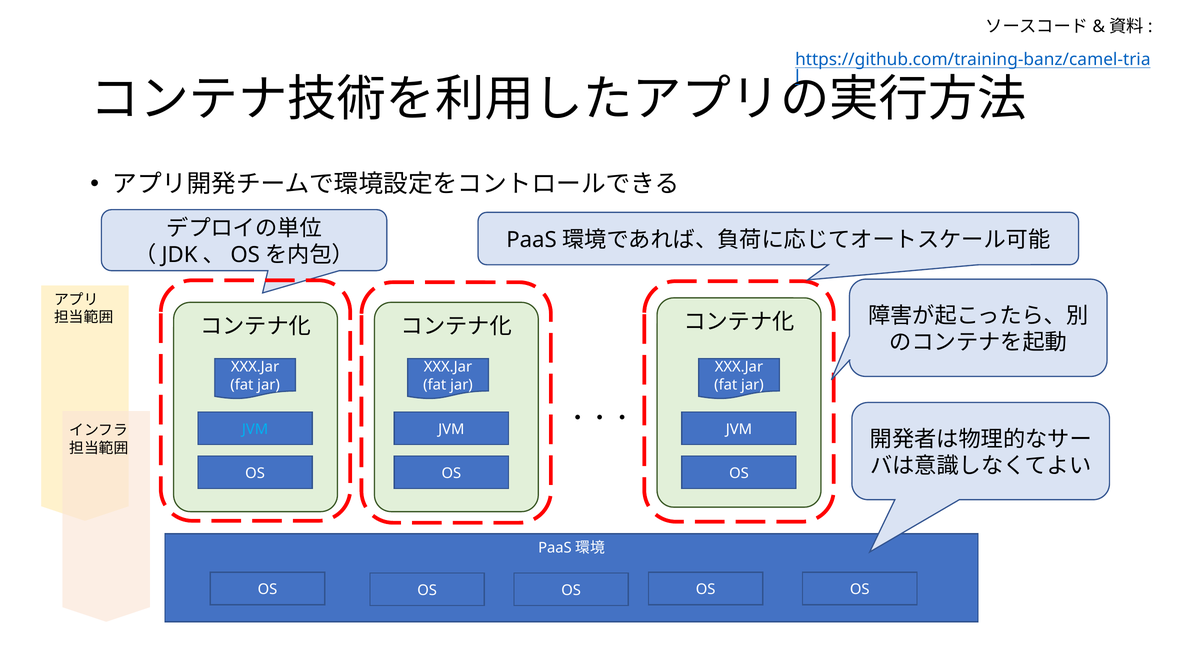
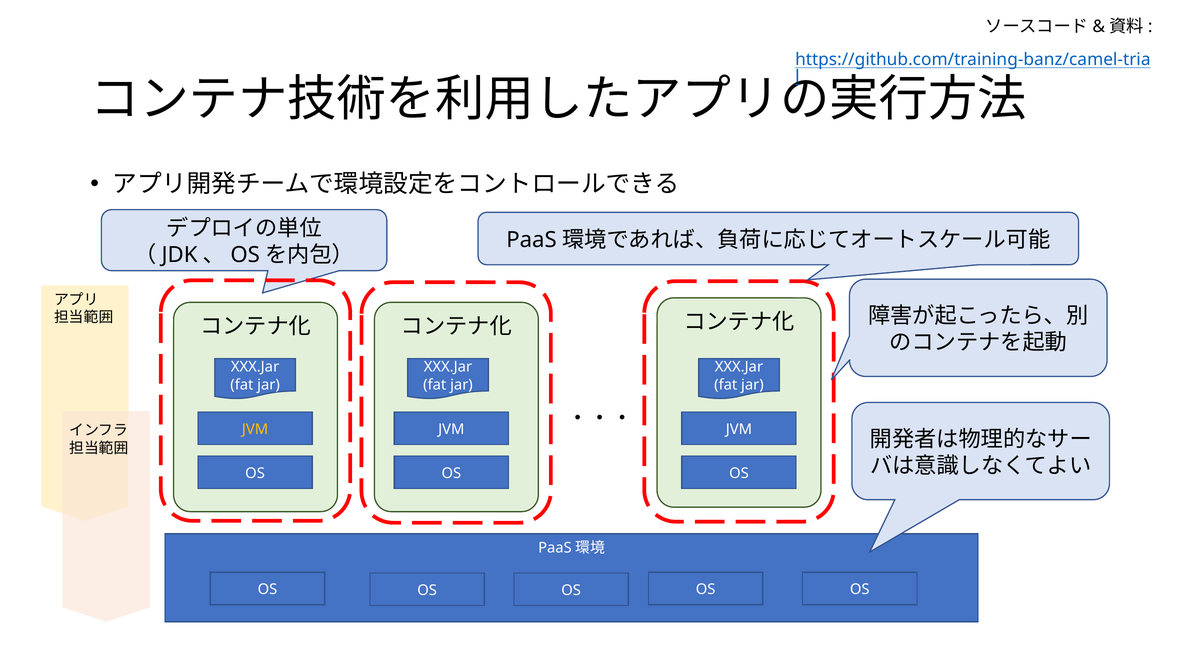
JVM colour: light blue -> yellow (255, 429)
